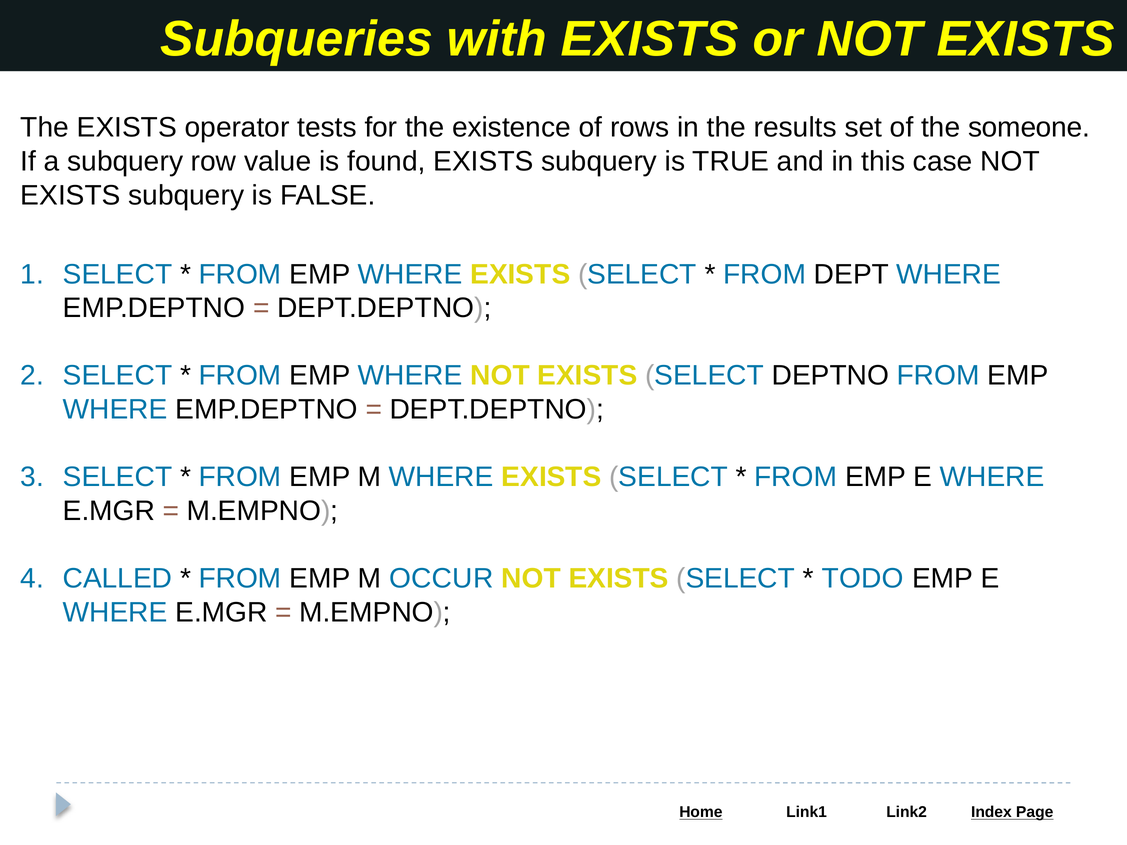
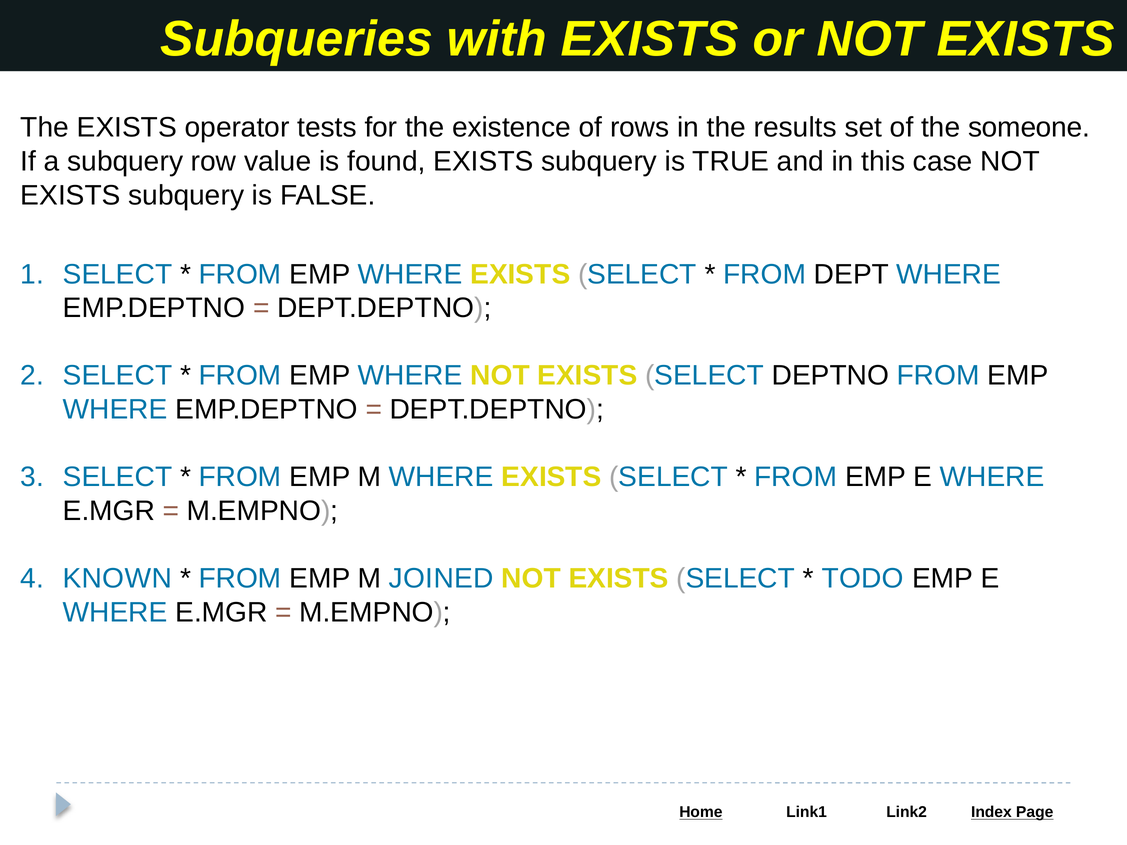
CALLED: CALLED -> KNOWN (117, 579)
OCCUR: OCCUR -> JOINED (441, 579)
